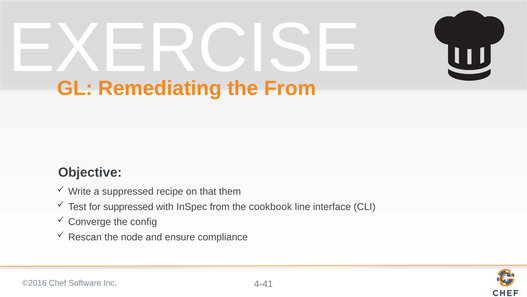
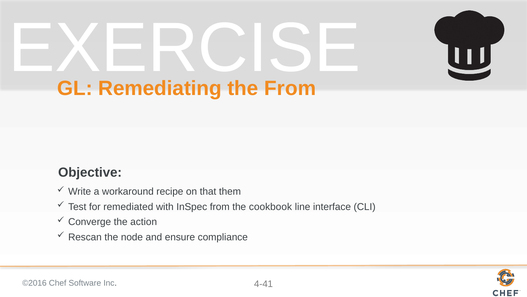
a suppressed: suppressed -> workaround (128, 191)
for suppressed: suppressed -> remediated (128, 206)
config: config -> action (144, 222)
